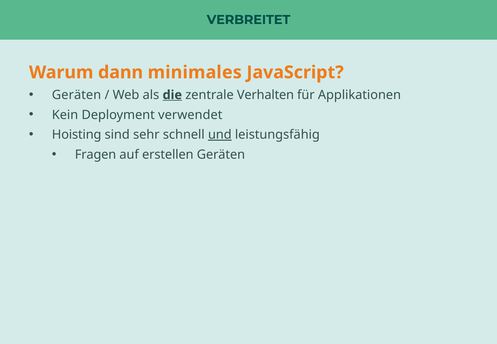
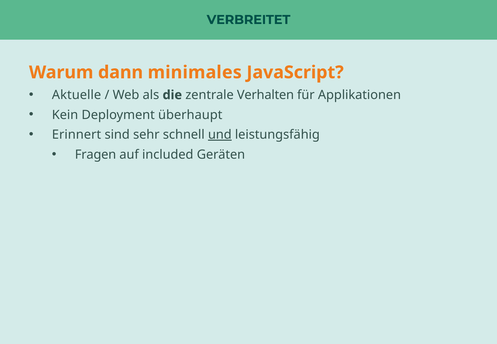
Geräten: Geräten -> Aktuelle (77, 95)
die underline: present -> none (172, 95)
verwendet: verwendet -> überhaupt (190, 115)
Hoisting: Hoisting -> Erinnert (77, 135)
erstellen: erstellen -> included (168, 155)
